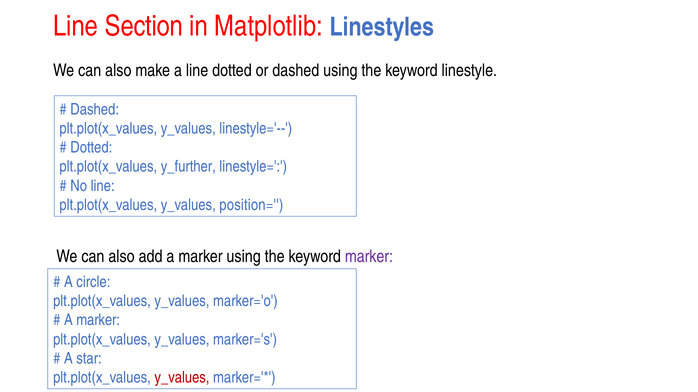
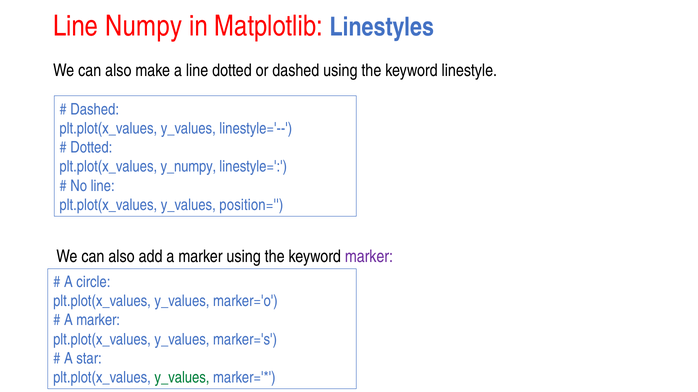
Section: Section -> Numpy (144, 26)
y_further: y_further -> y_numpy (188, 167)
y_values colour: red -> green (182, 378)
